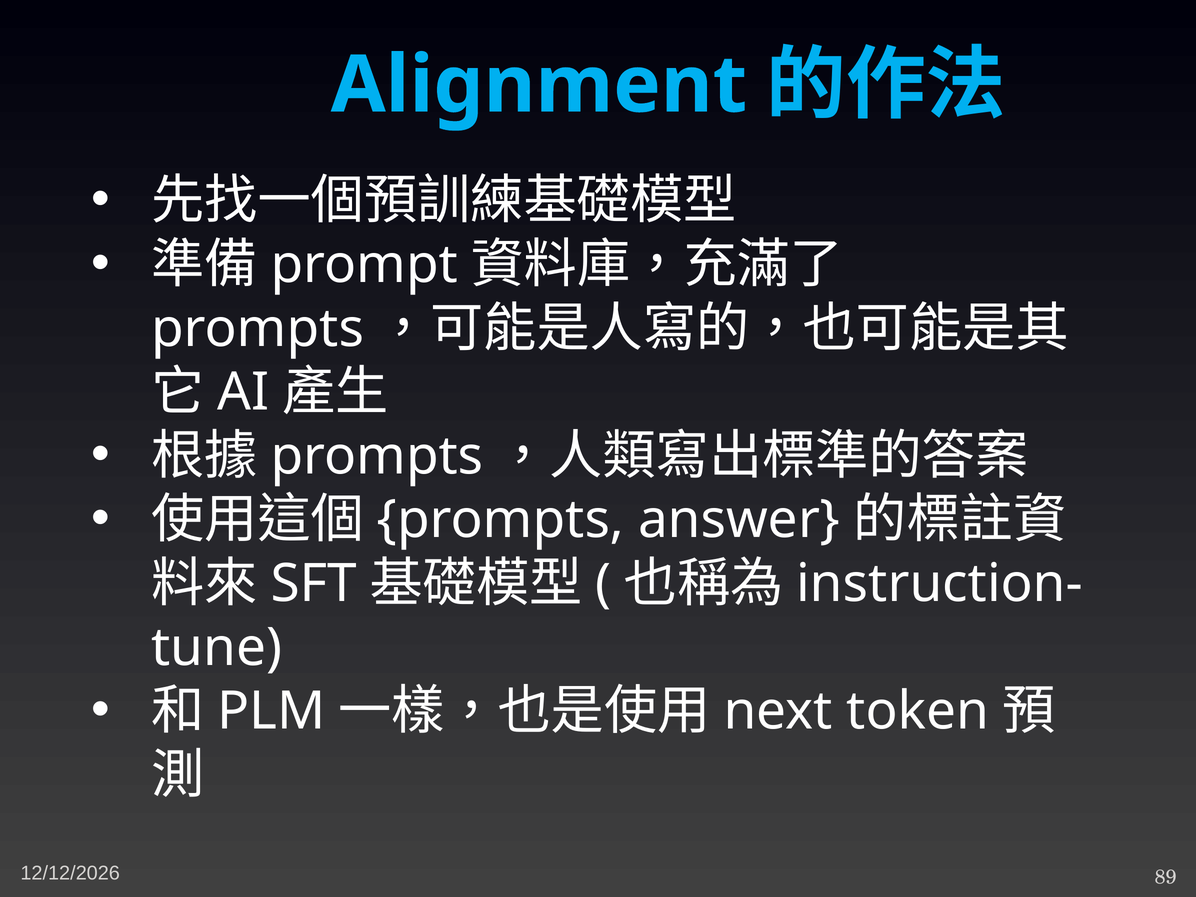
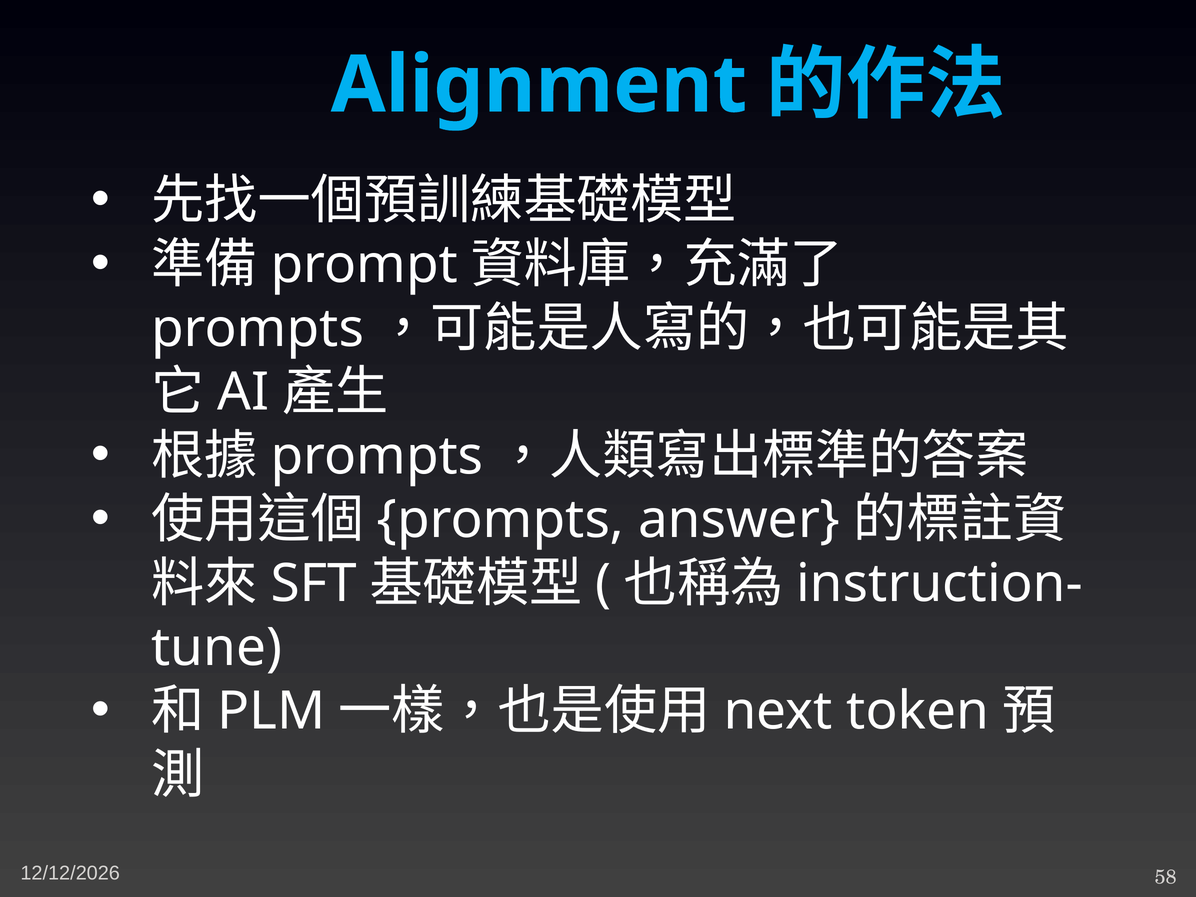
89: 89 -> 58 (1166, 877)
